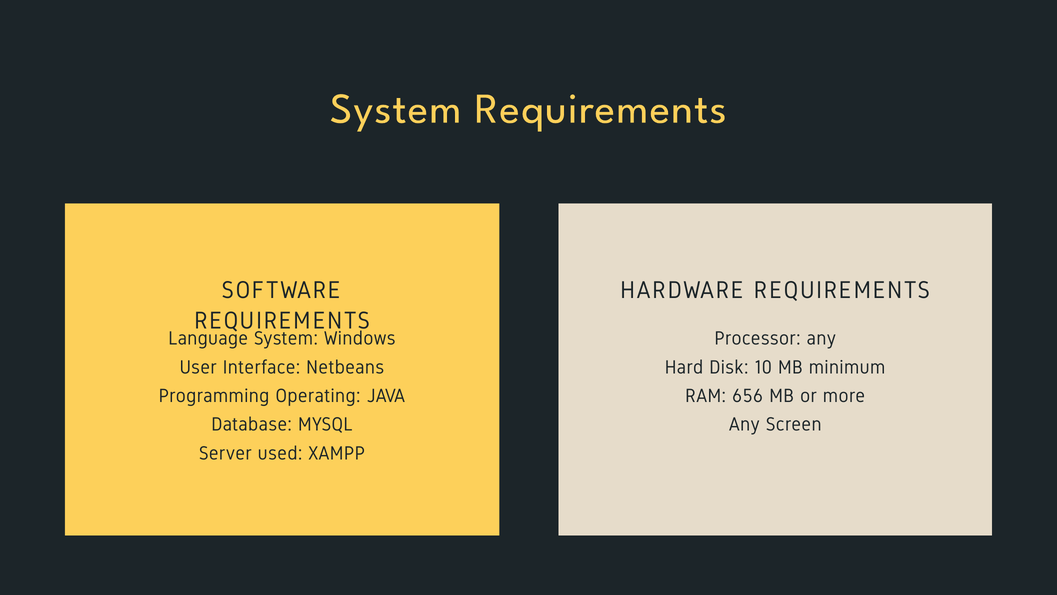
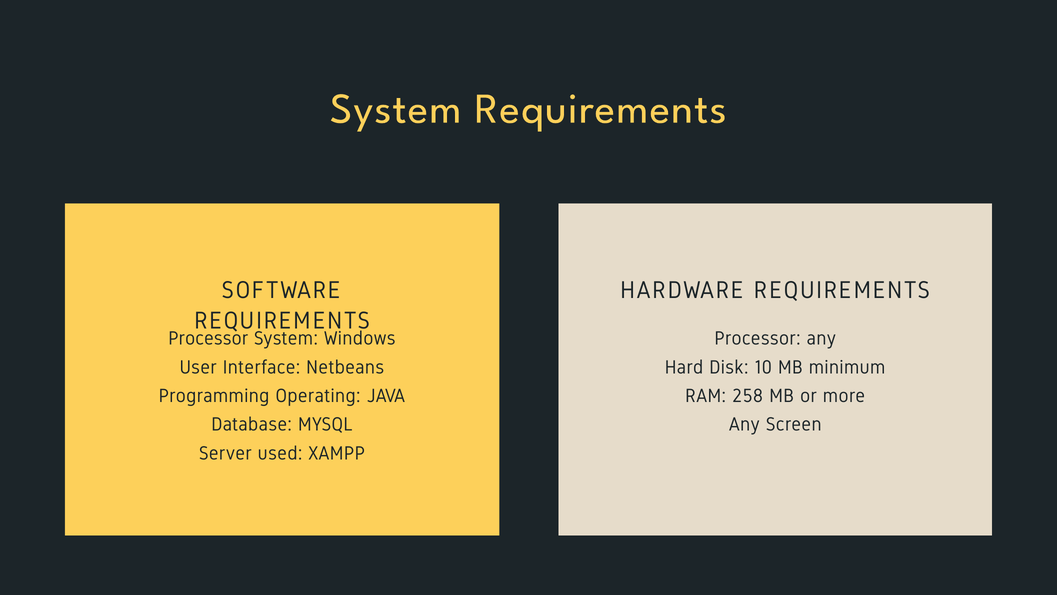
Language: Language -> Processor (208, 338)
656: 656 -> 258 (748, 396)
